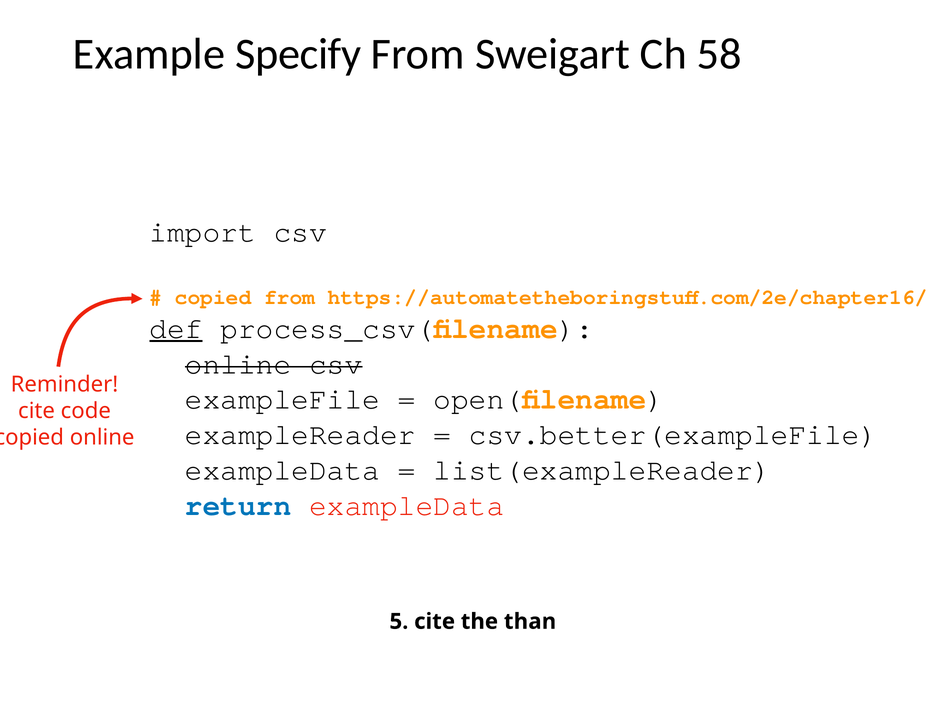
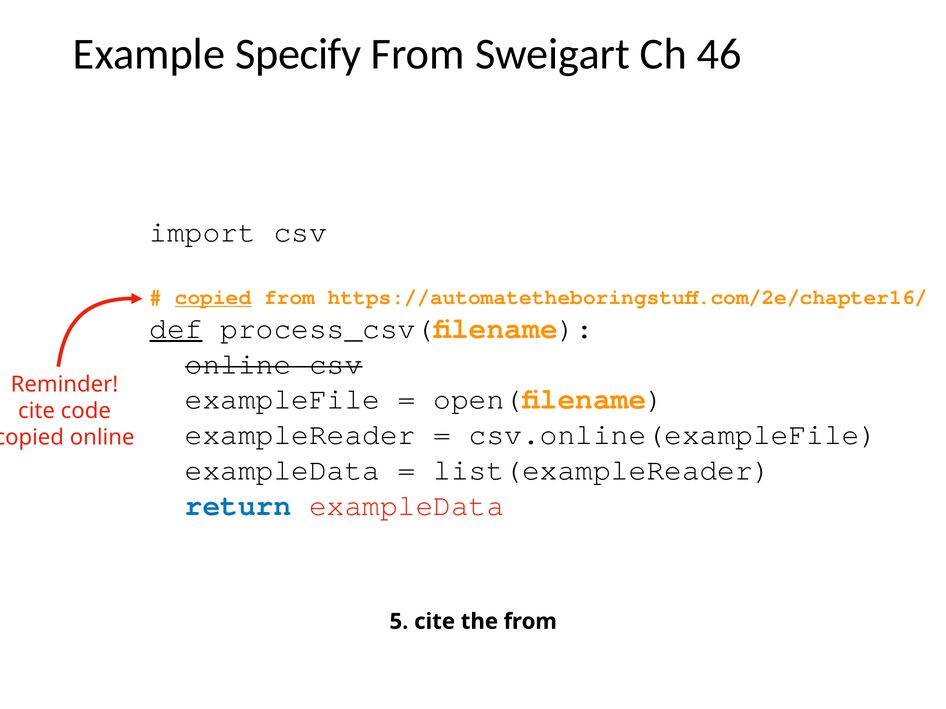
58: 58 -> 46 (719, 54)
copied underline: none -> present (213, 297)
csv.better(exampleFile: csv.better(exampleFile -> csv.online(exampleFile (673, 435)
the than: than -> from (530, 622)
